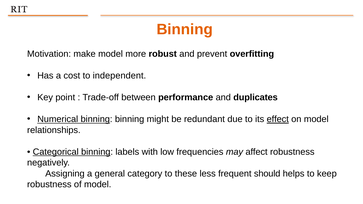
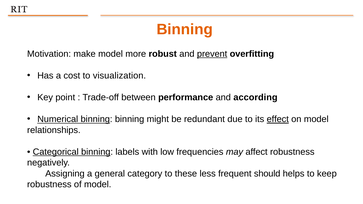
prevent underline: none -> present (212, 54)
independent: independent -> visualization (119, 76)
duplicates: duplicates -> according (255, 98)
